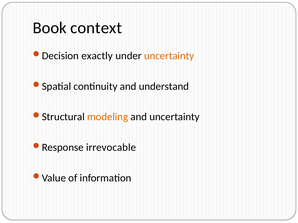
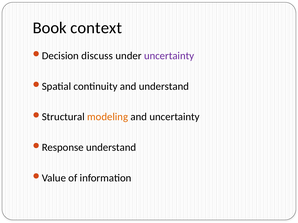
exactly: exactly -> discuss (97, 56)
uncertainty colour: orange -> purple (169, 56)
irrevocable: irrevocable -> understand (111, 148)
